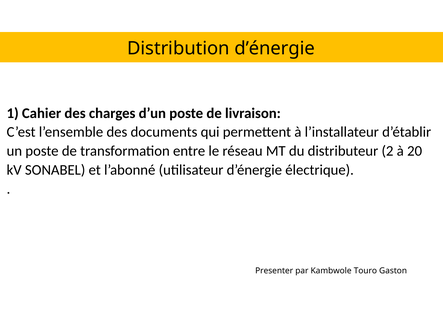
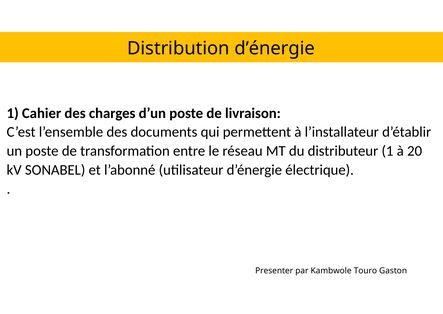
distributeur 2: 2 -> 1 (387, 151)
